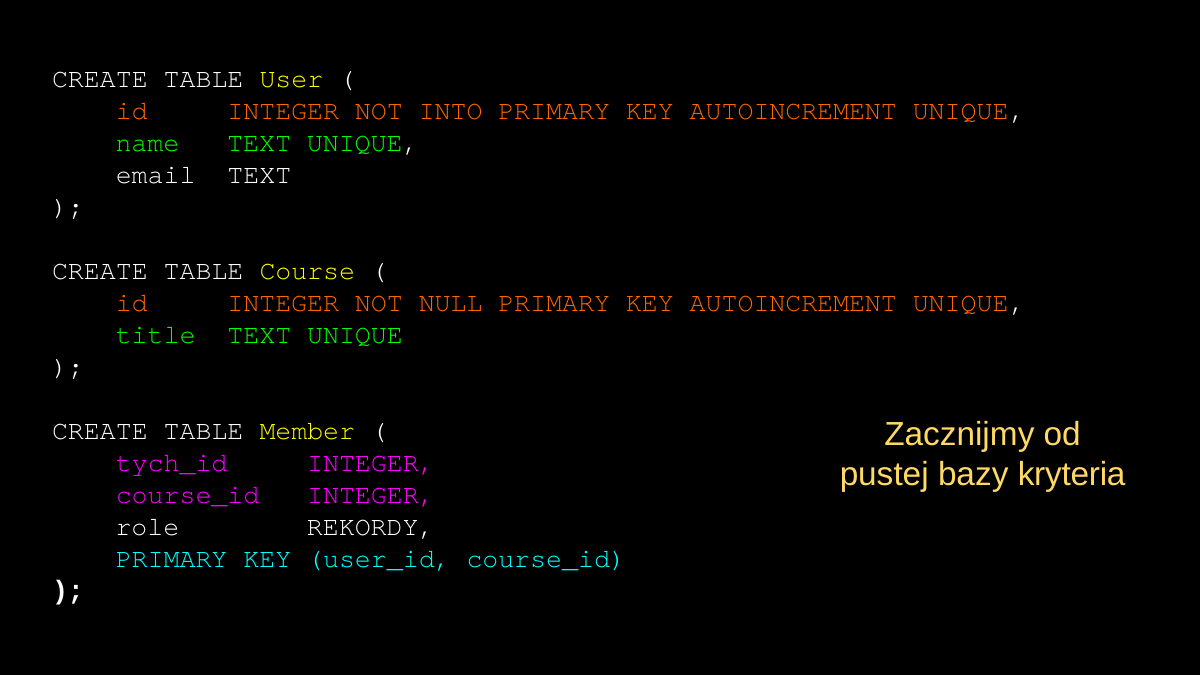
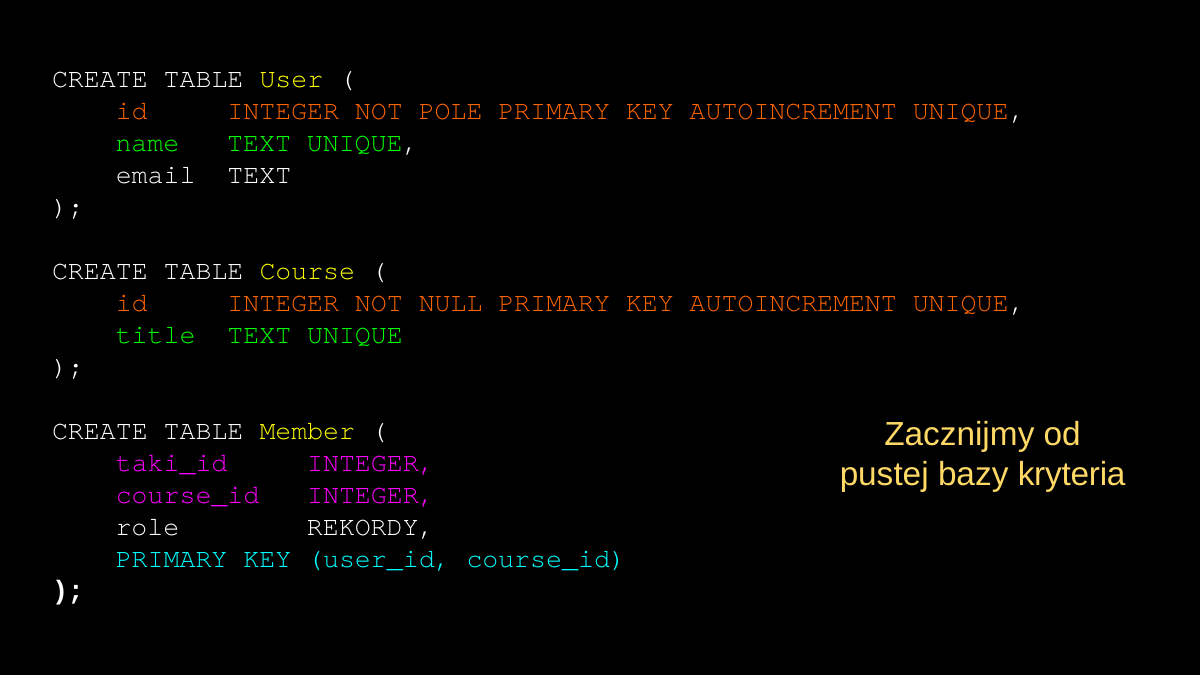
INTO: INTO -> POLE (451, 111)
tych_id: tych_id -> taki_id (172, 462)
